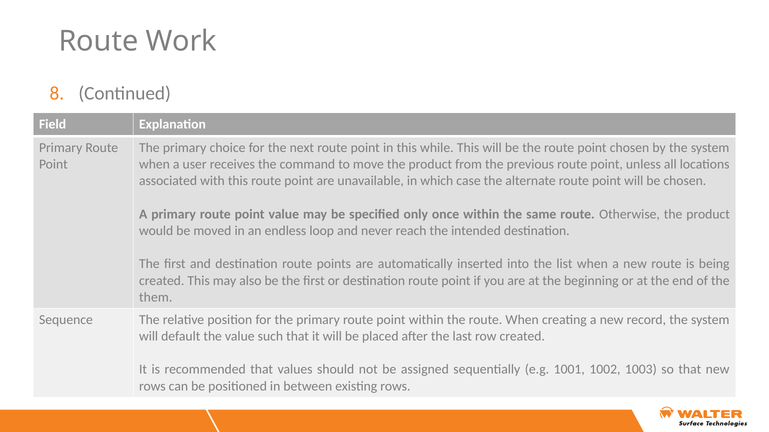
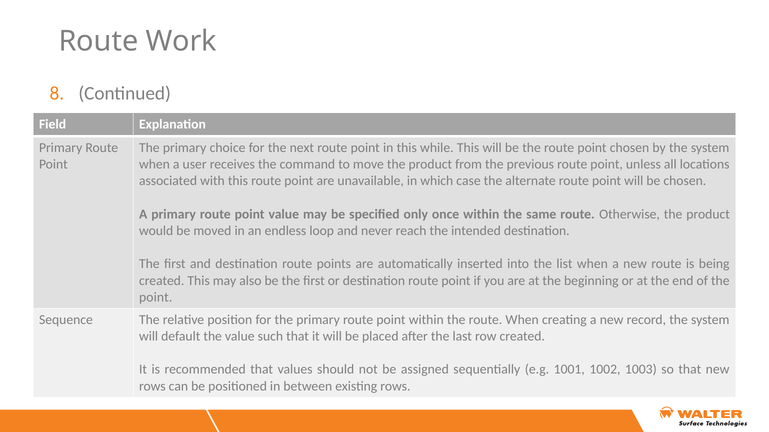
them: them -> point (156, 298)
